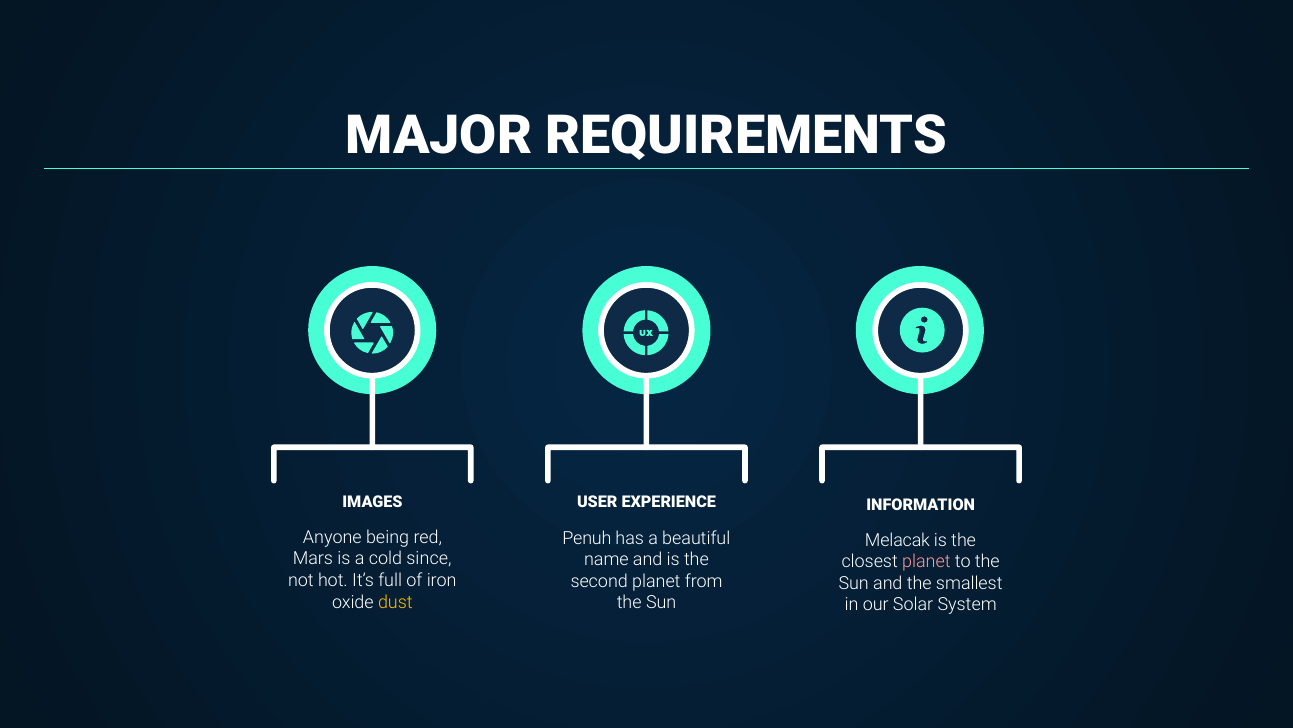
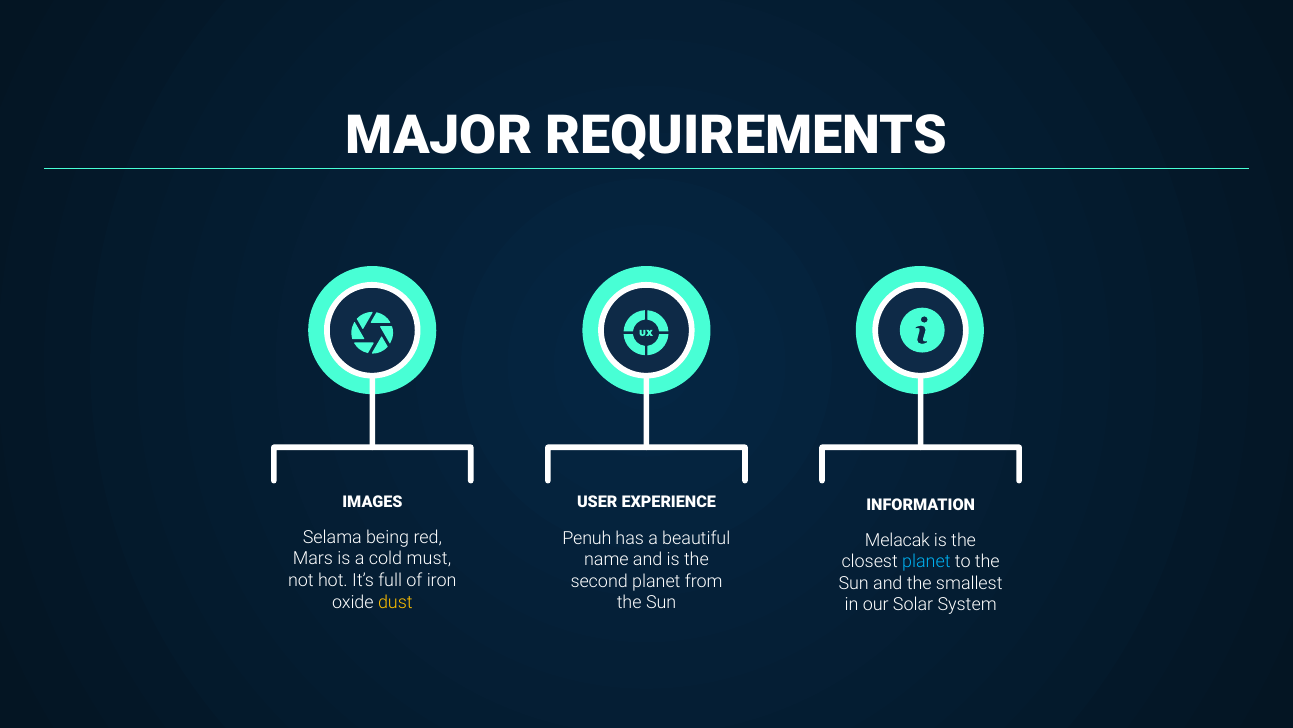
Anyone: Anyone -> Selama (332, 537)
since: since -> must (429, 558)
planet colour: pink -> light blue (926, 561)
